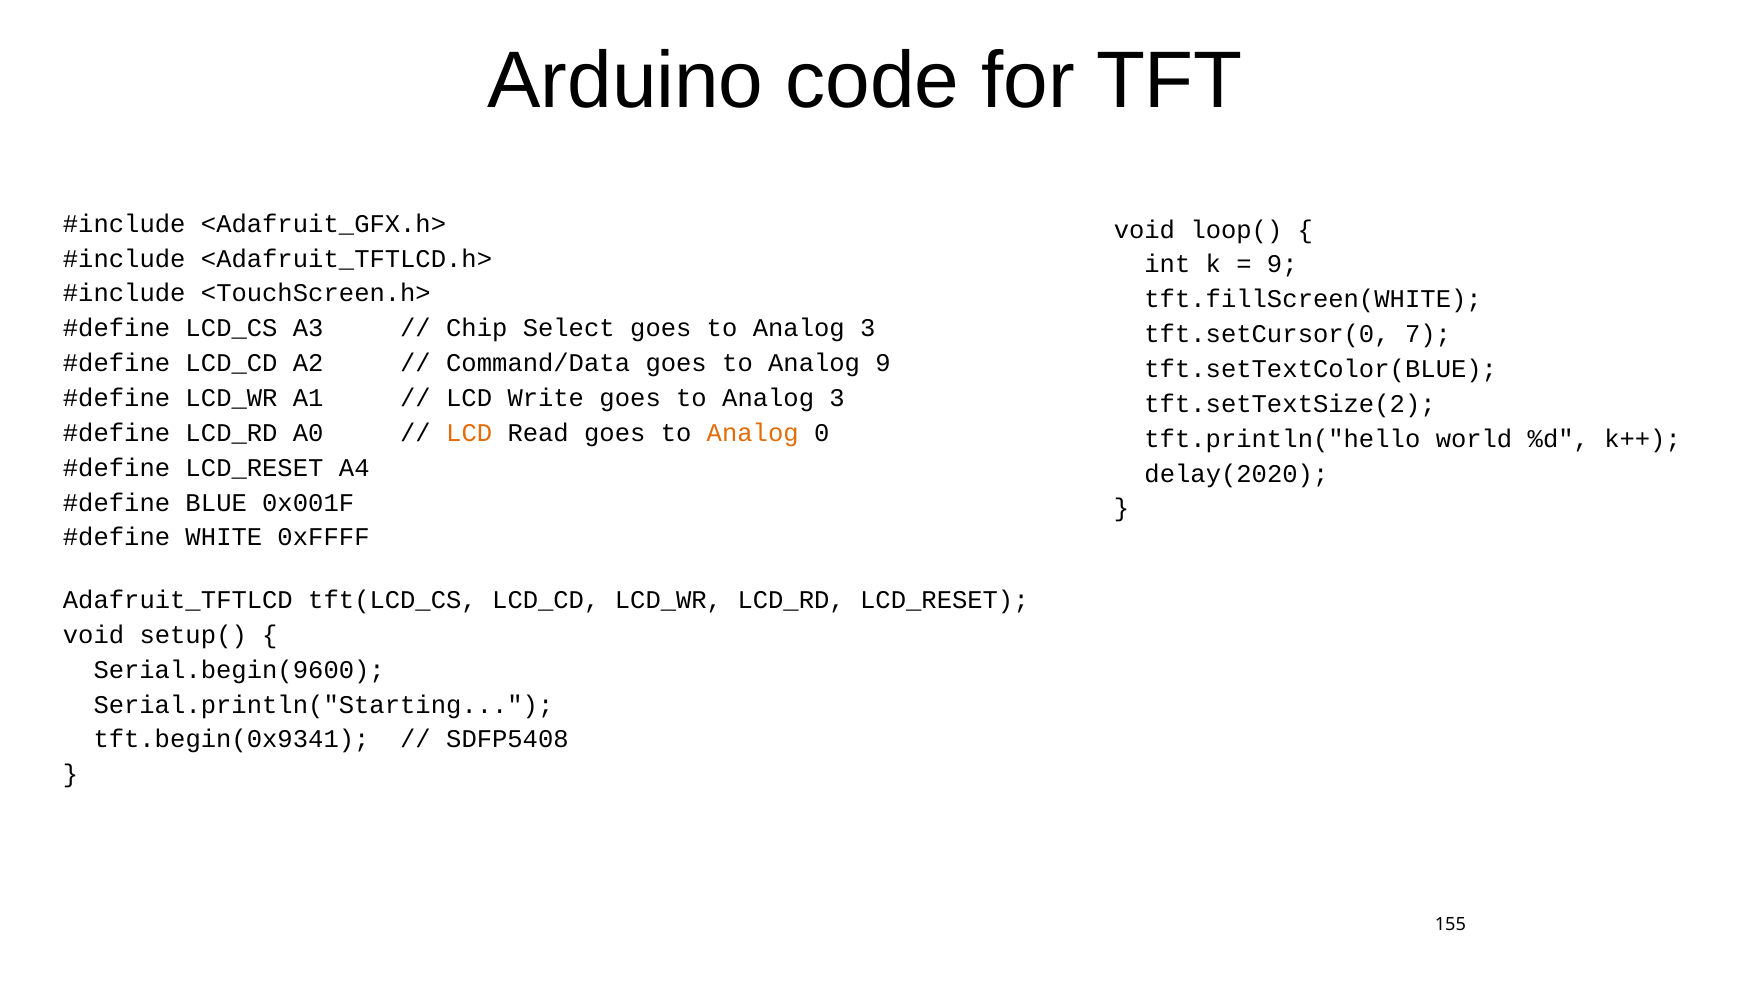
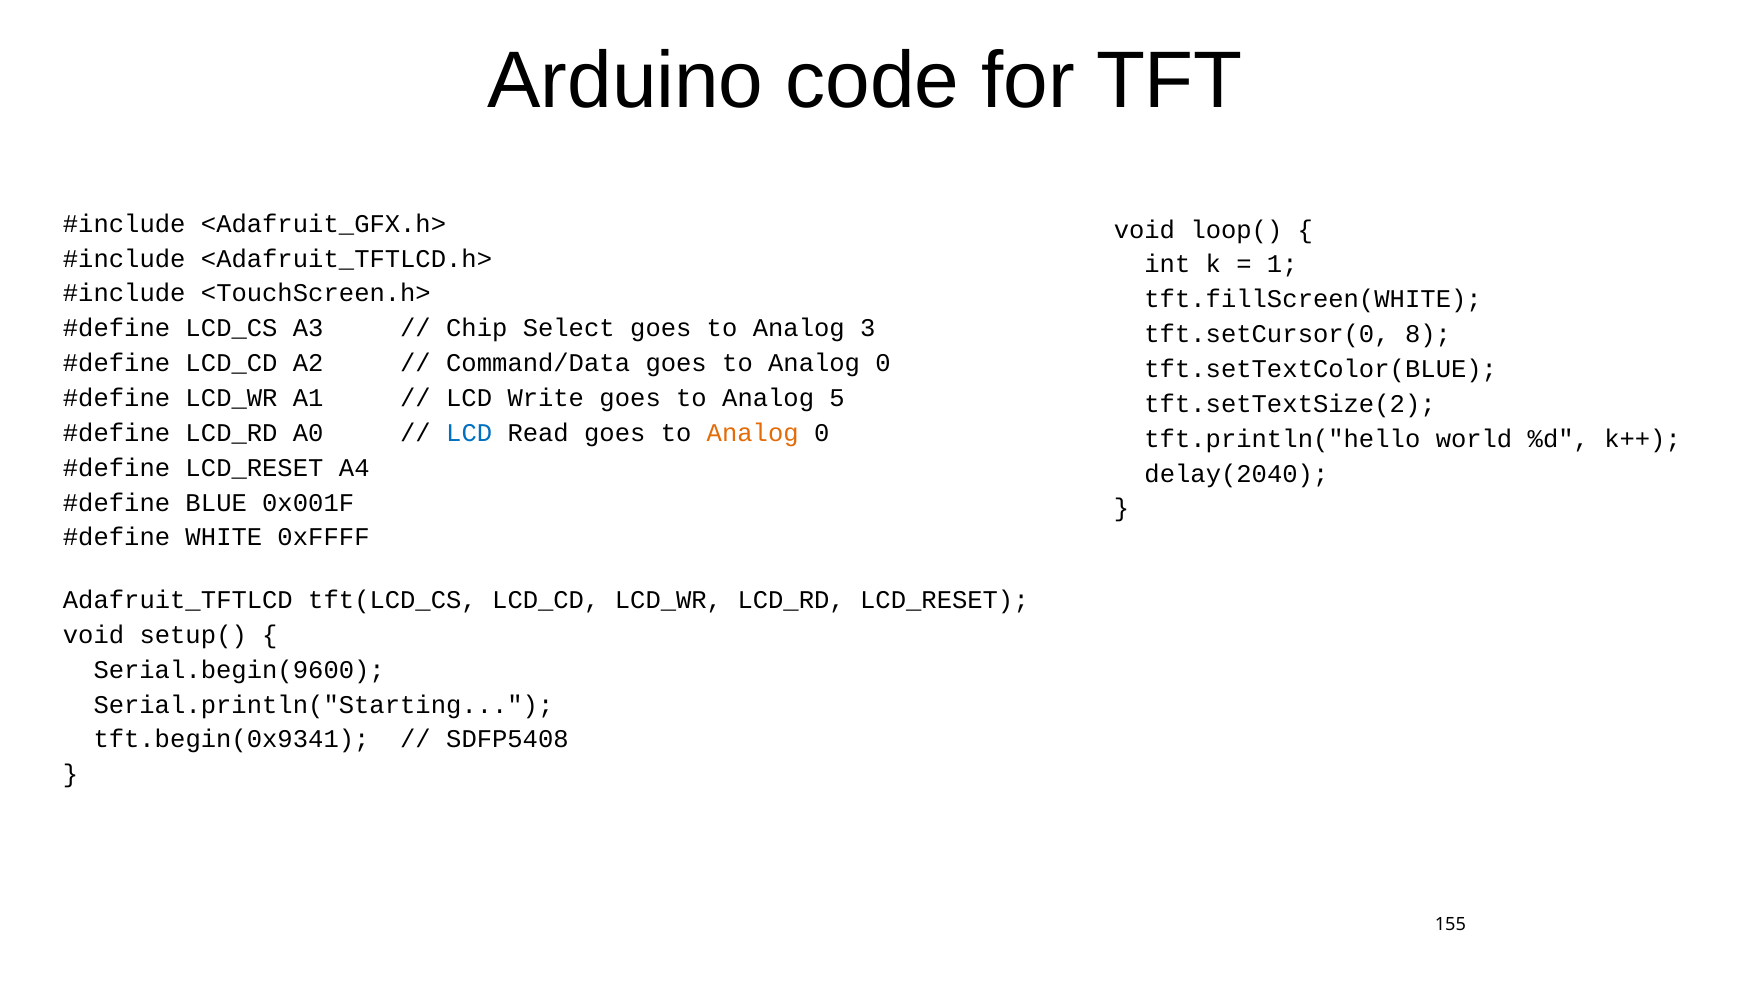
9: 9 -> 1 (1282, 264)
7: 7 -> 8 (1428, 334)
9: 9 -> 0 (883, 363)
3: 3 -> 5 (837, 398)
LCD colour: orange -> blue (469, 433)
delay(2020: delay(2020 -> delay(2040 (1236, 474)
